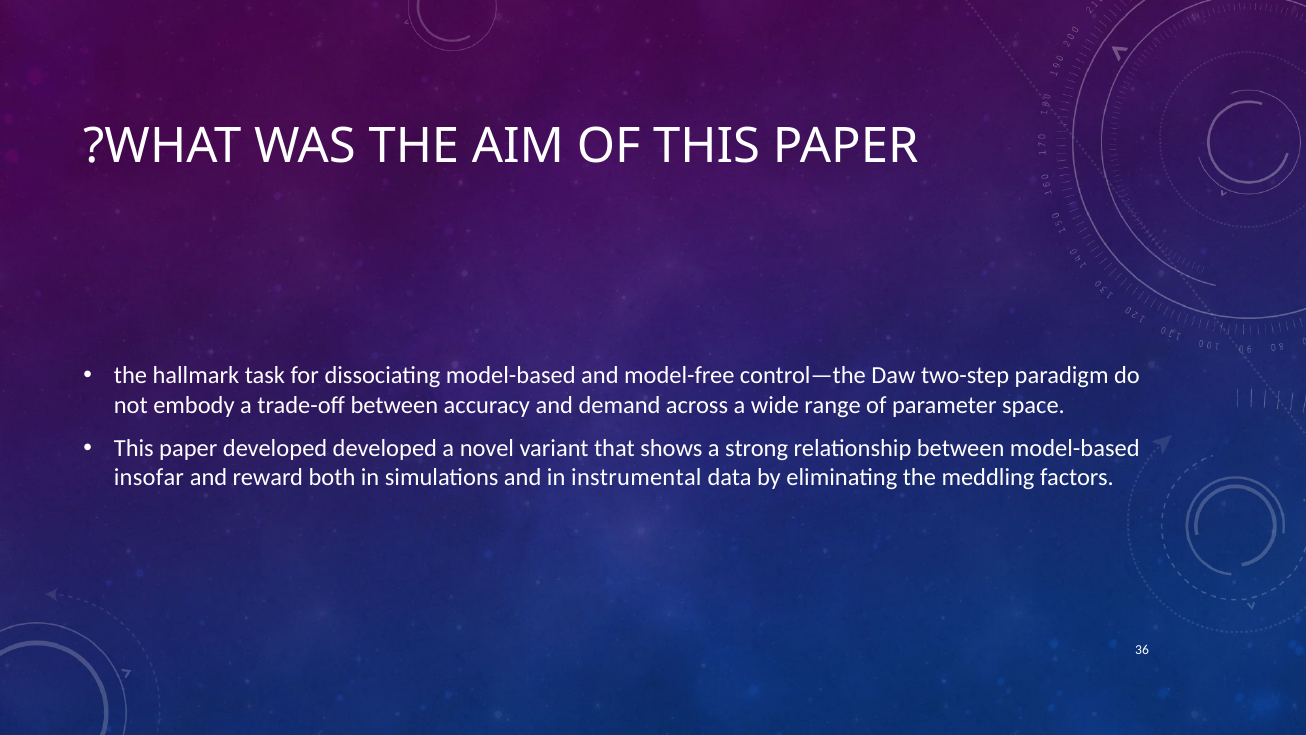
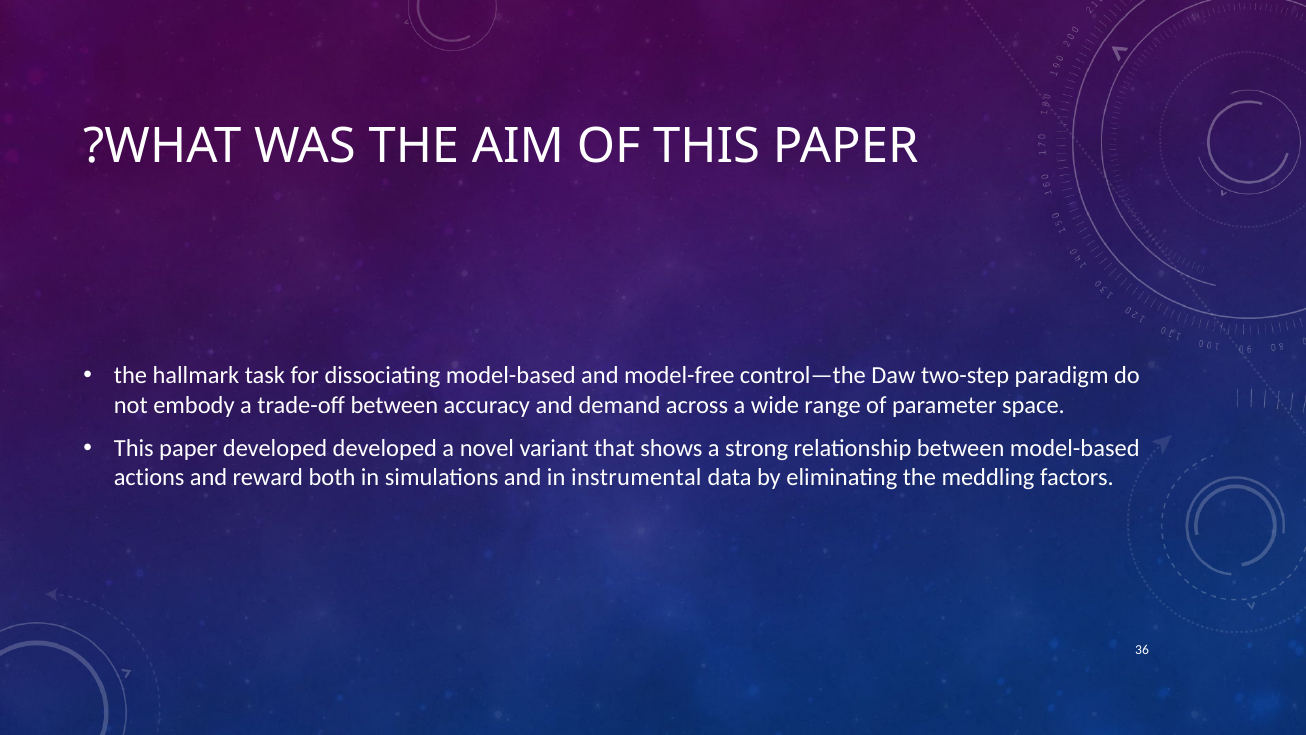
insofar: insofar -> actions (149, 477)
